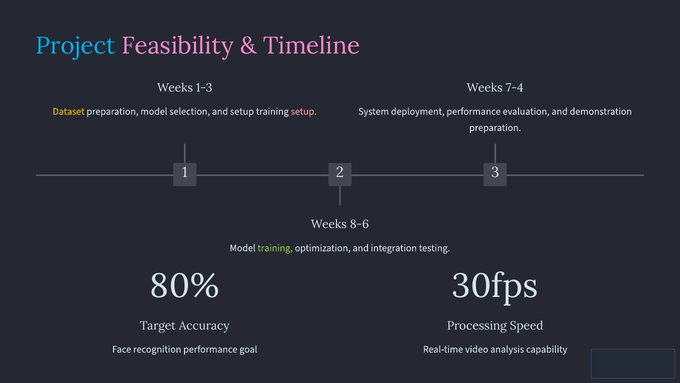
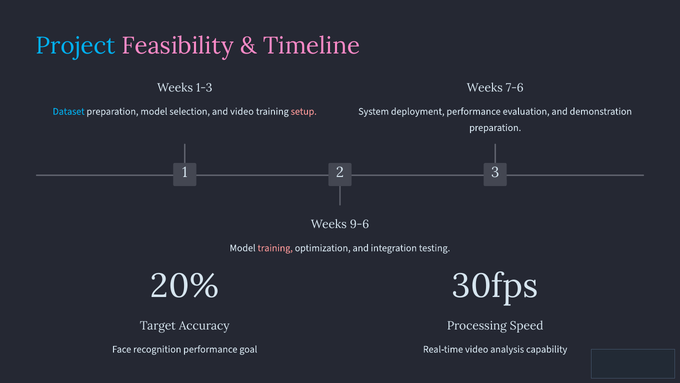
7-4: 7-4 -> 7-6 (515, 88)
Dataset colour: yellow -> light blue (69, 111)
and setup: setup -> video (242, 111)
8-6: 8-6 -> 9-6 (359, 224)
training colour: light green -> pink (275, 248)
80%: 80% -> 20% (185, 286)
